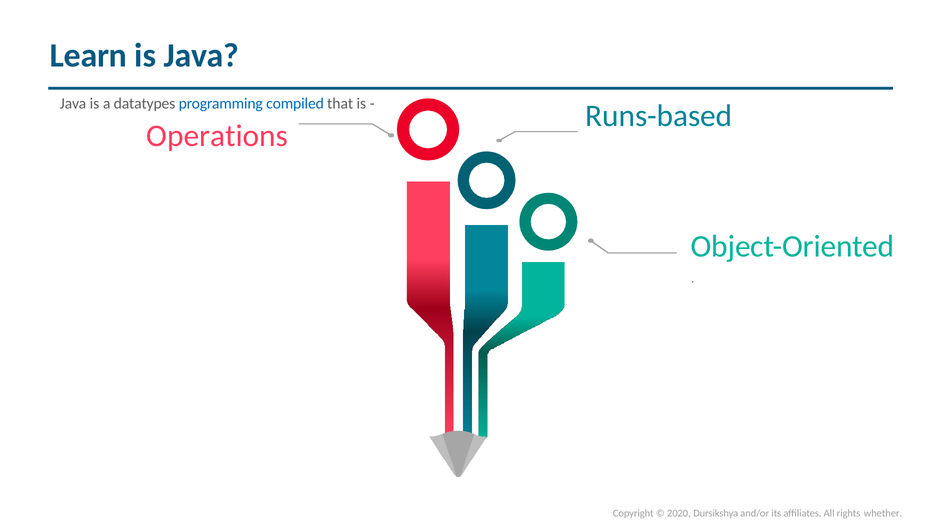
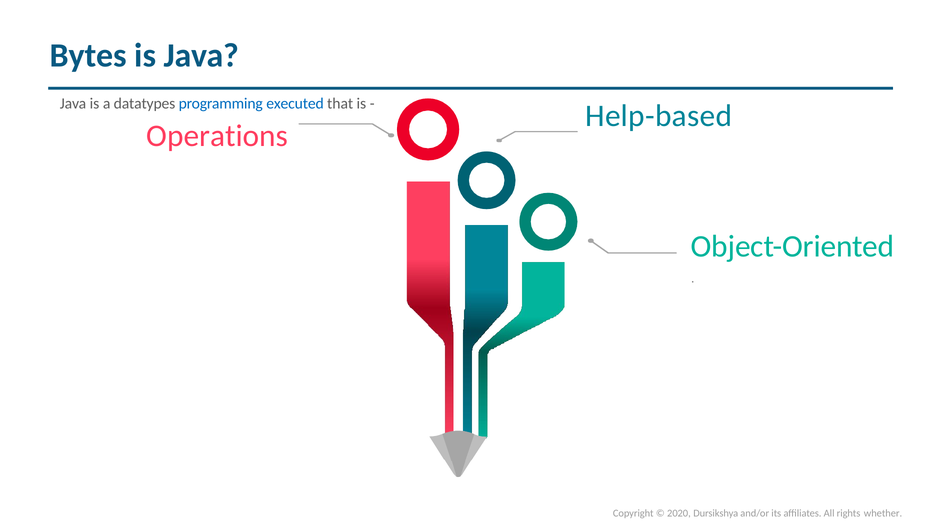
Learn: Learn -> Bytes (88, 55)
compiled: compiled -> executed (295, 104)
Runs-based: Runs-based -> Help-based (659, 116)
